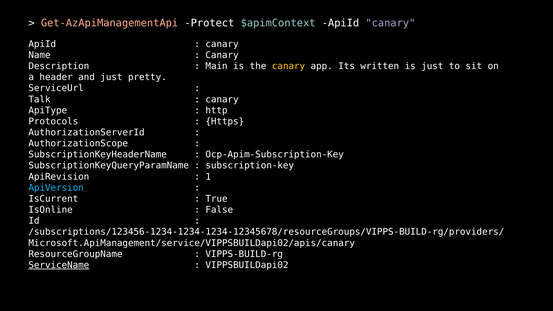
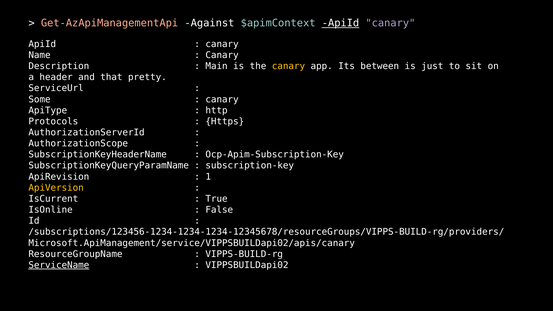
Protect: Protect -> Against (209, 23)
ApiId underline: none -> present (340, 23)
written: written -> between (380, 66)
and just: just -> that (111, 77)
Talk: Talk -> Some (40, 99)
ApiVersion colour: light blue -> yellow (56, 188)
